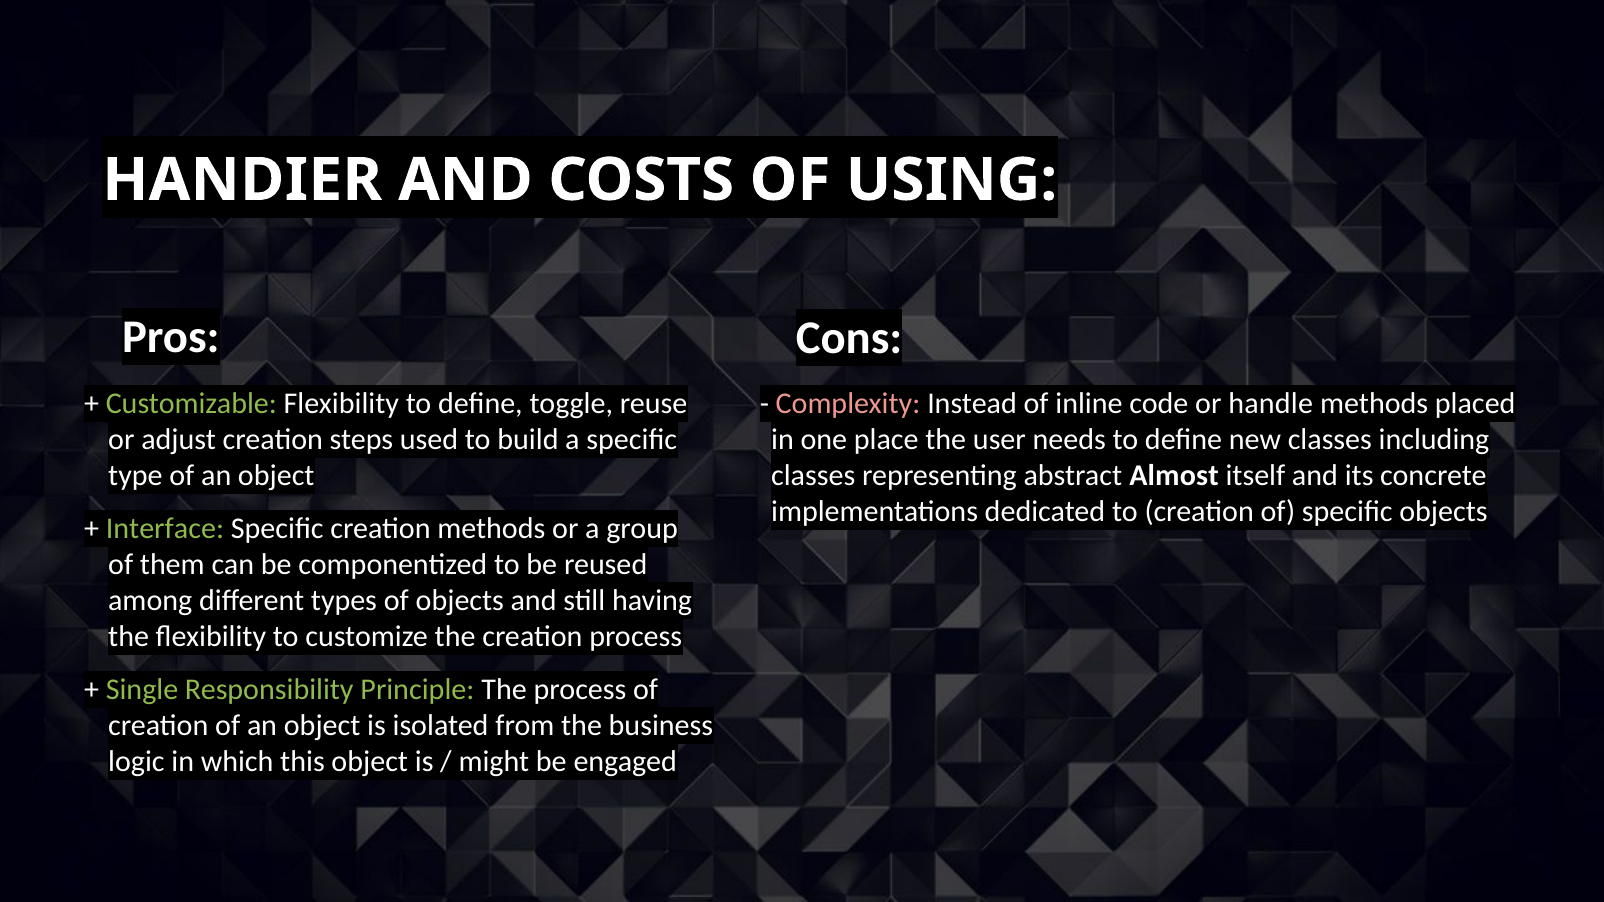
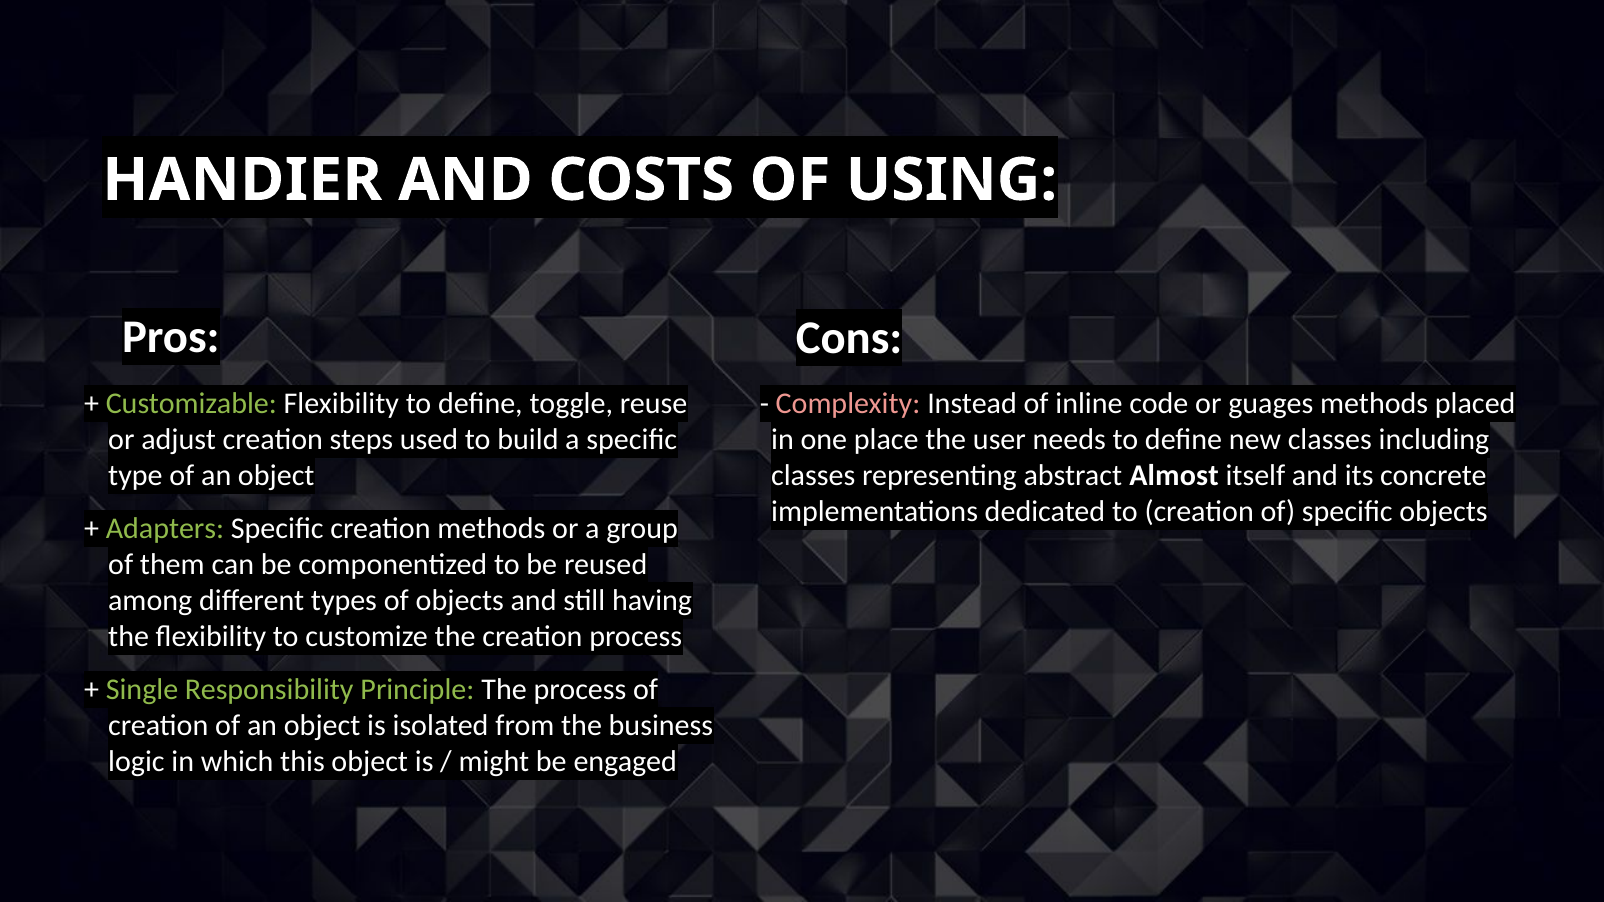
handle: handle -> guages (1271, 404)
Interface: Interface -> Adapters (165, 529)
